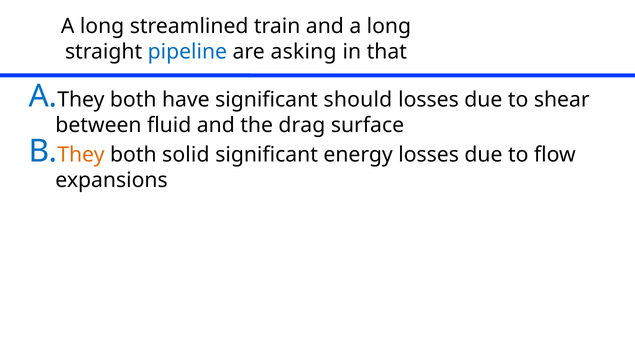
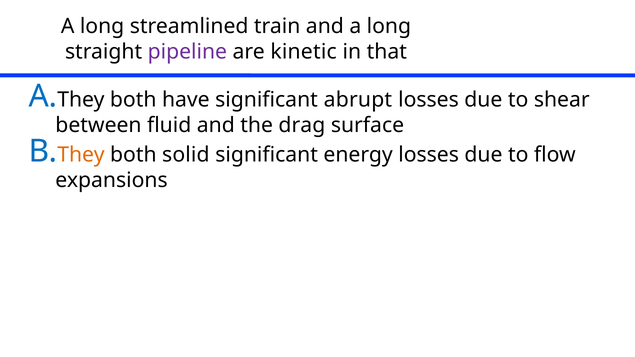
pipeline colour: blue -> purple (187, 52)
asking: asking -> kinetic (304, 52)
should: should -> abrupt (358, 100)
